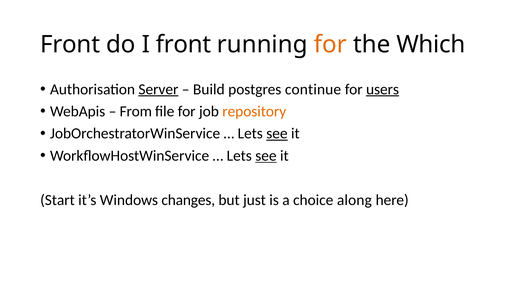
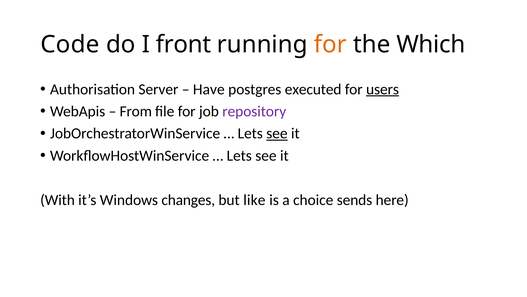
Front: Front -> Code (70, 44)
Server underline: present -> none (158, 89)
Build: Build -> Have (209, 89)
continue: continue -> executed (313, 89)
repository colour: orange -> purple (254, 111)
see underline: present -> none (266, 155)
Start: Start -> With (58, 200)
just: just -> like (254, 200)
along: along -> sends (355, 200)
